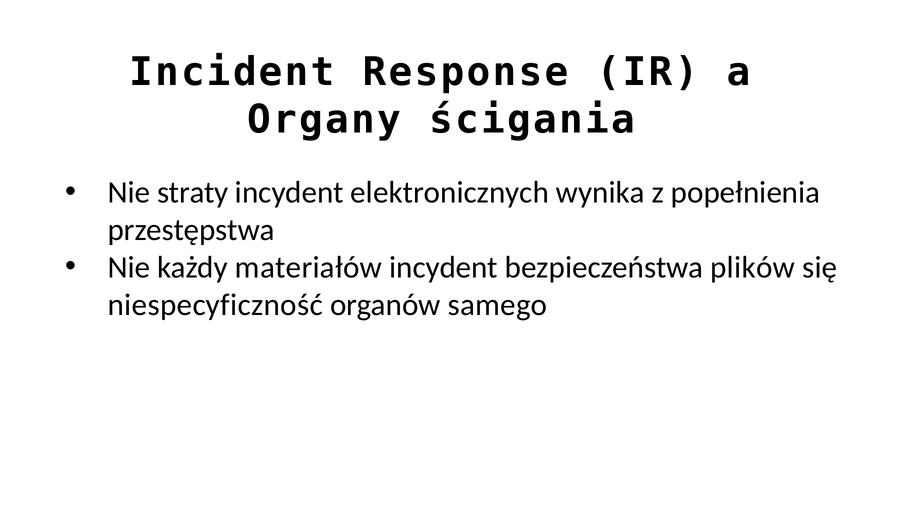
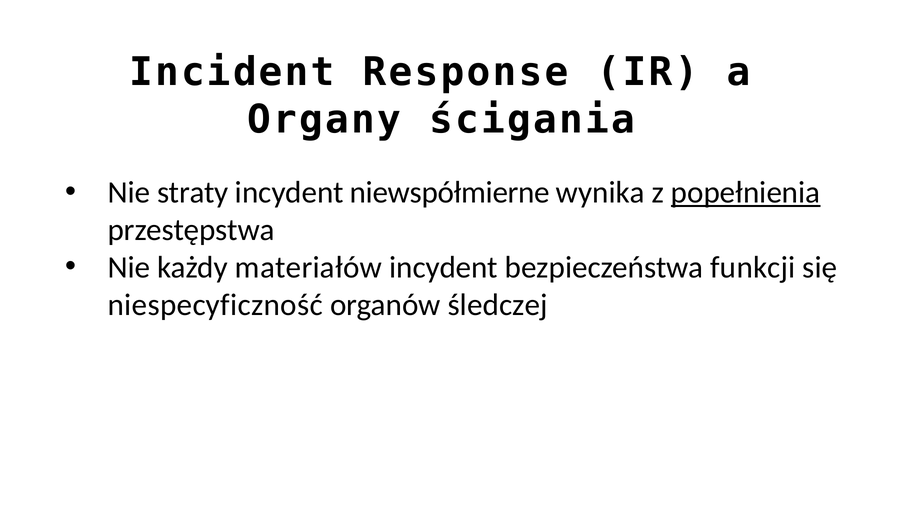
elektronicznych: elektronicznych -> niewspółmierne (450, 192)
popełnienia underline: none -> present (746, 192)
plików: plików -> funkcji (753, 267)
samego: samego -> śledczej (498, 305)
